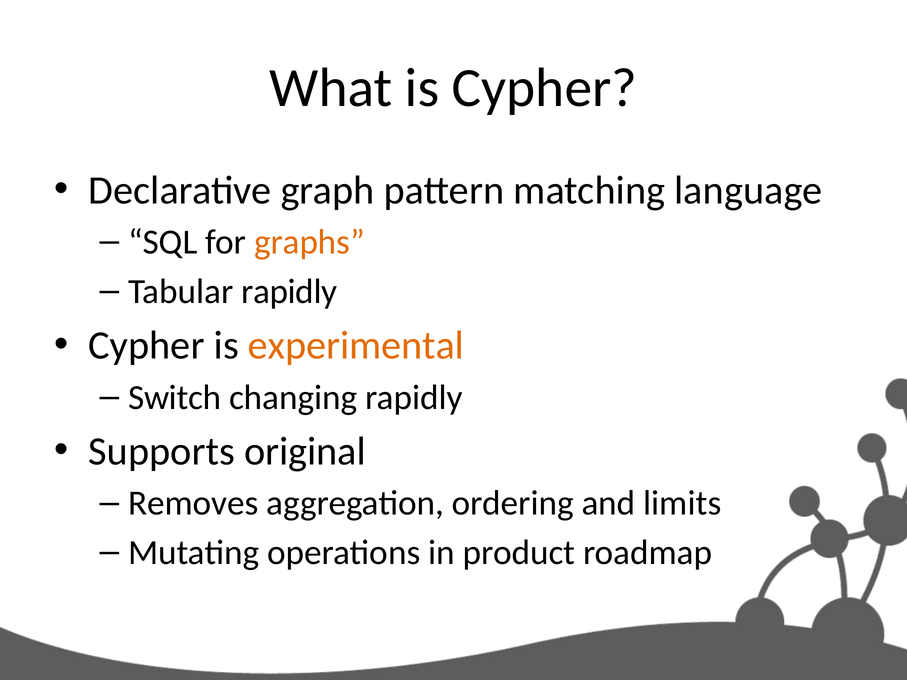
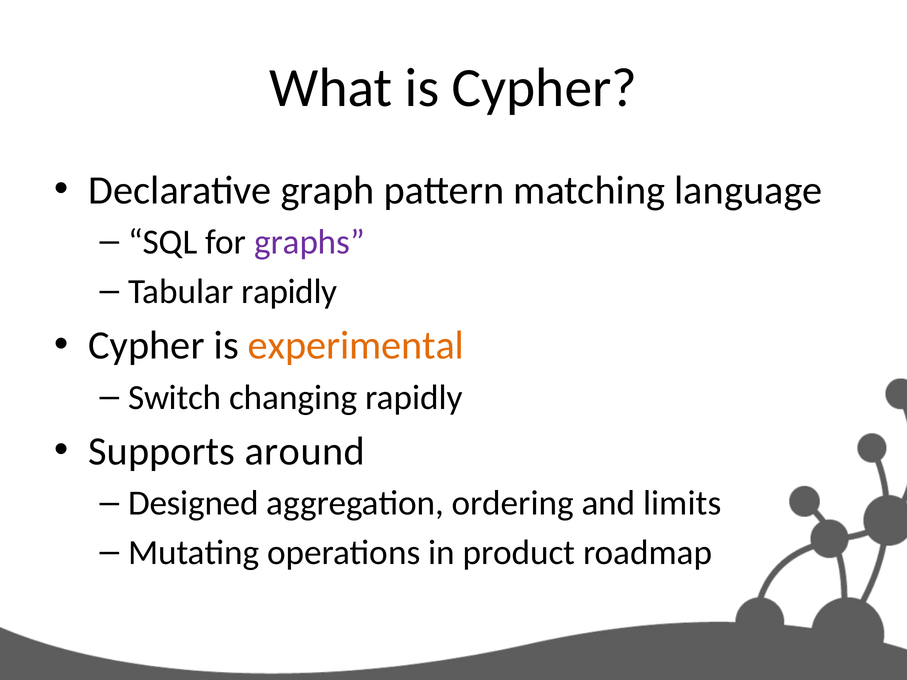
graphs colour: orange -> purple (309, 242)
original: original -> around (305, 451)
Removes: Removes -> Designed (193, 504)
